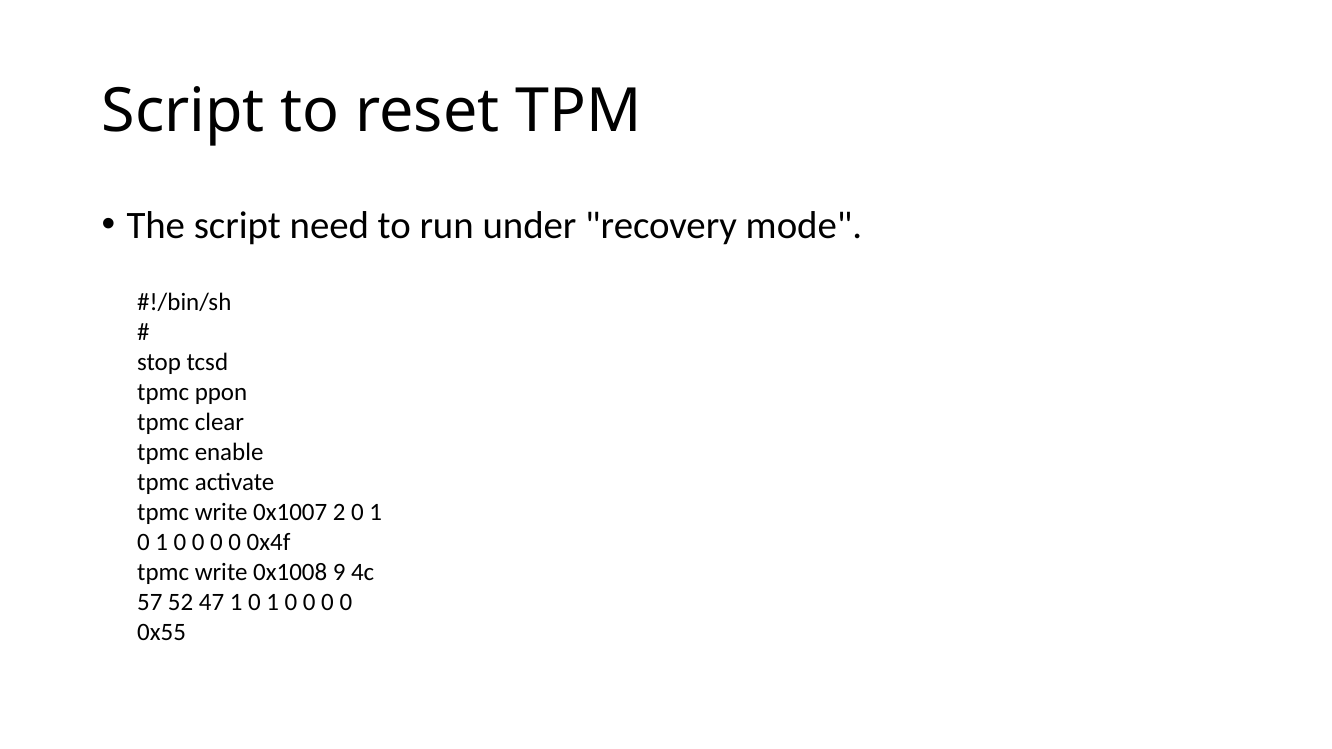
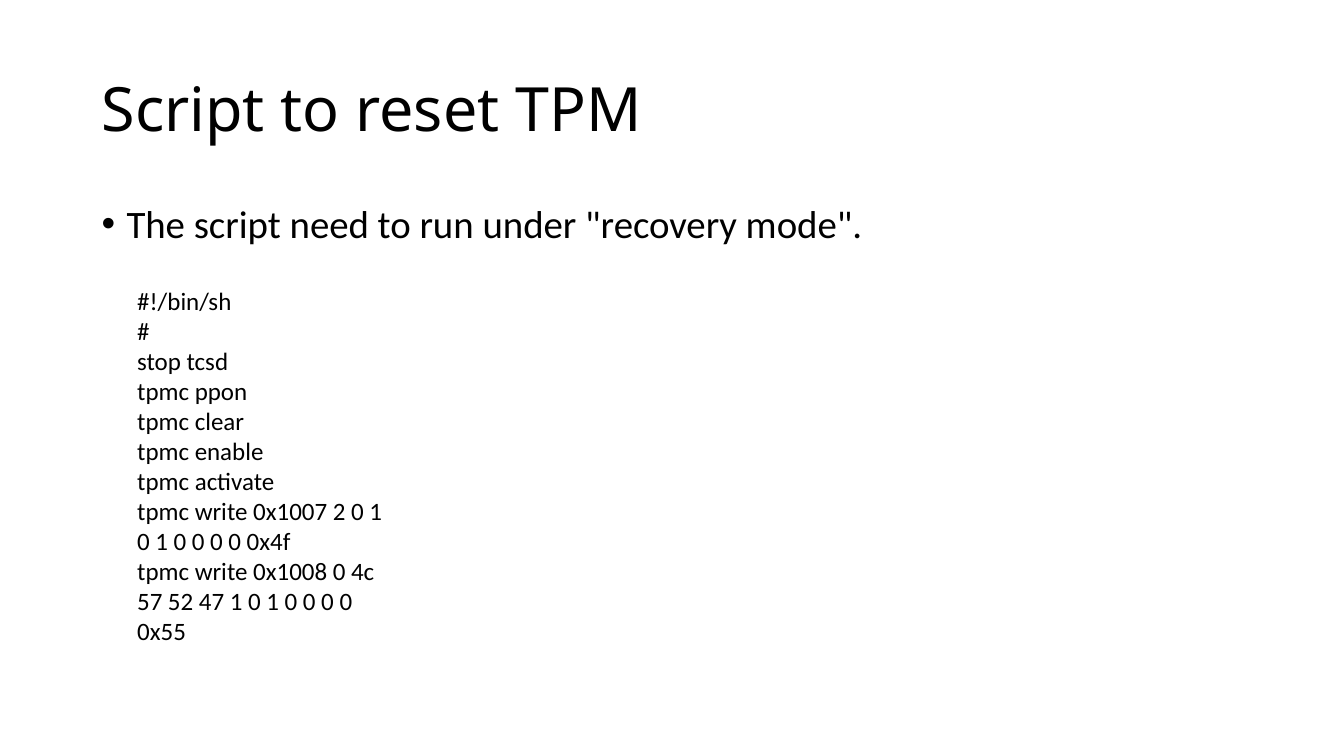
0x1008 9: 9 -> 0 (339, 572)
